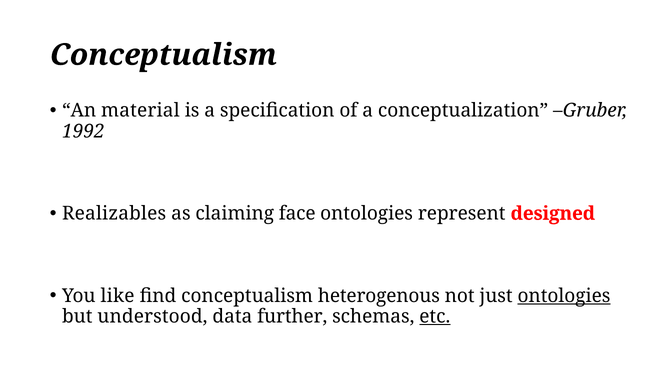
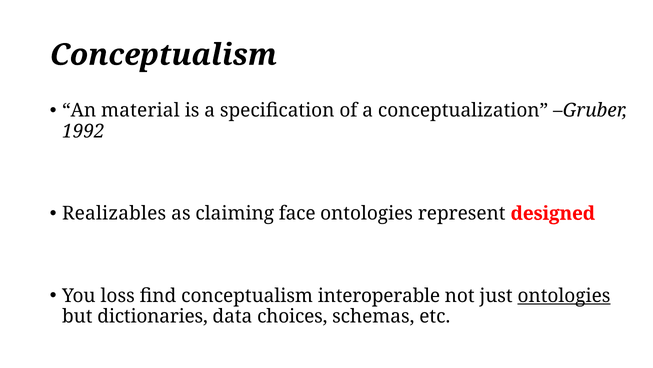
like: like -> loss (118, 295)
heterogenous: heterogenous -> interoperable (379, 295)
understood: understood -> dictionaries (153, 316)
further: further -> choices (292, 316)
etc underline: present -> none (435, 316)
